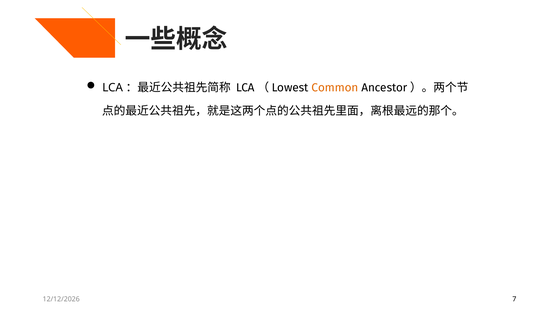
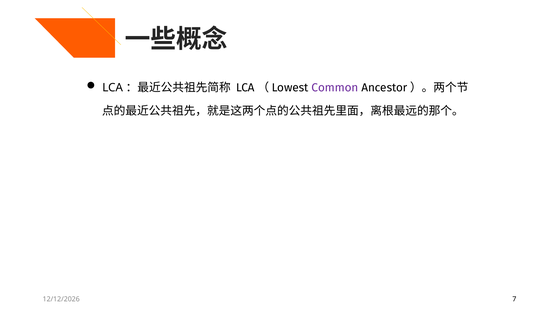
Common colour: orange -> purple (335, 88)
